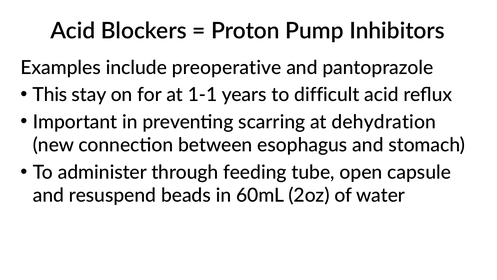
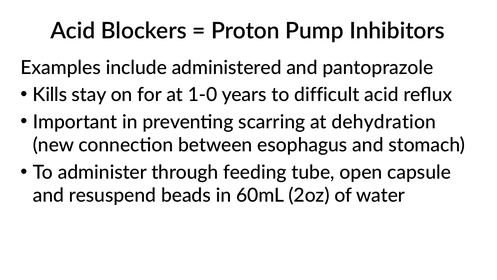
preoperative: preoperative -> administered (227, 68)
This: This -> Kills (50, 95)
1-1: 1-1 -> 1-0 (203, 95)
